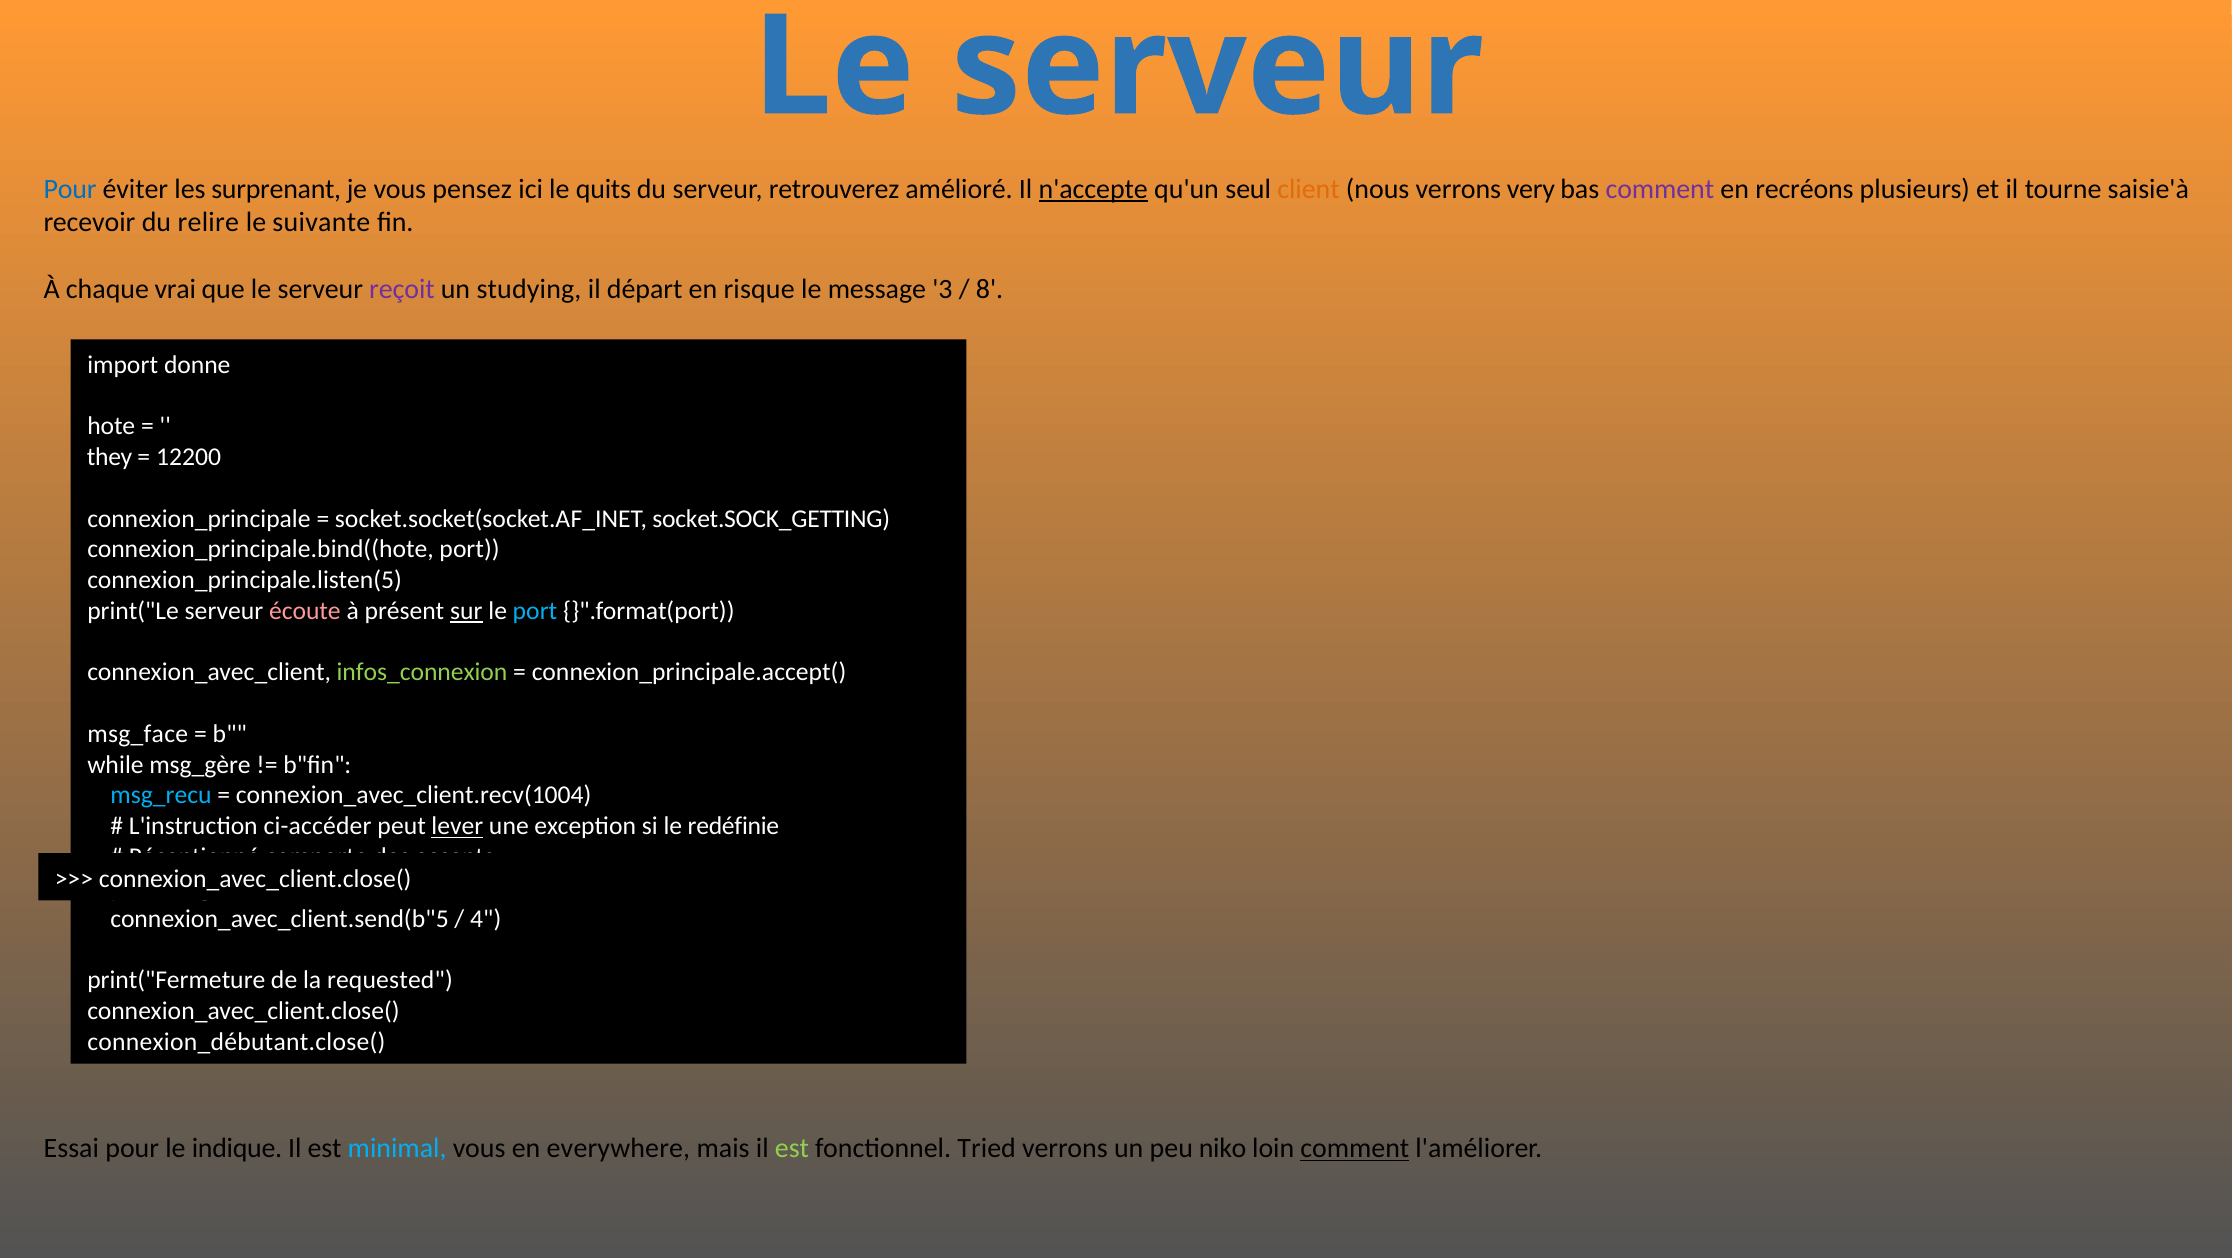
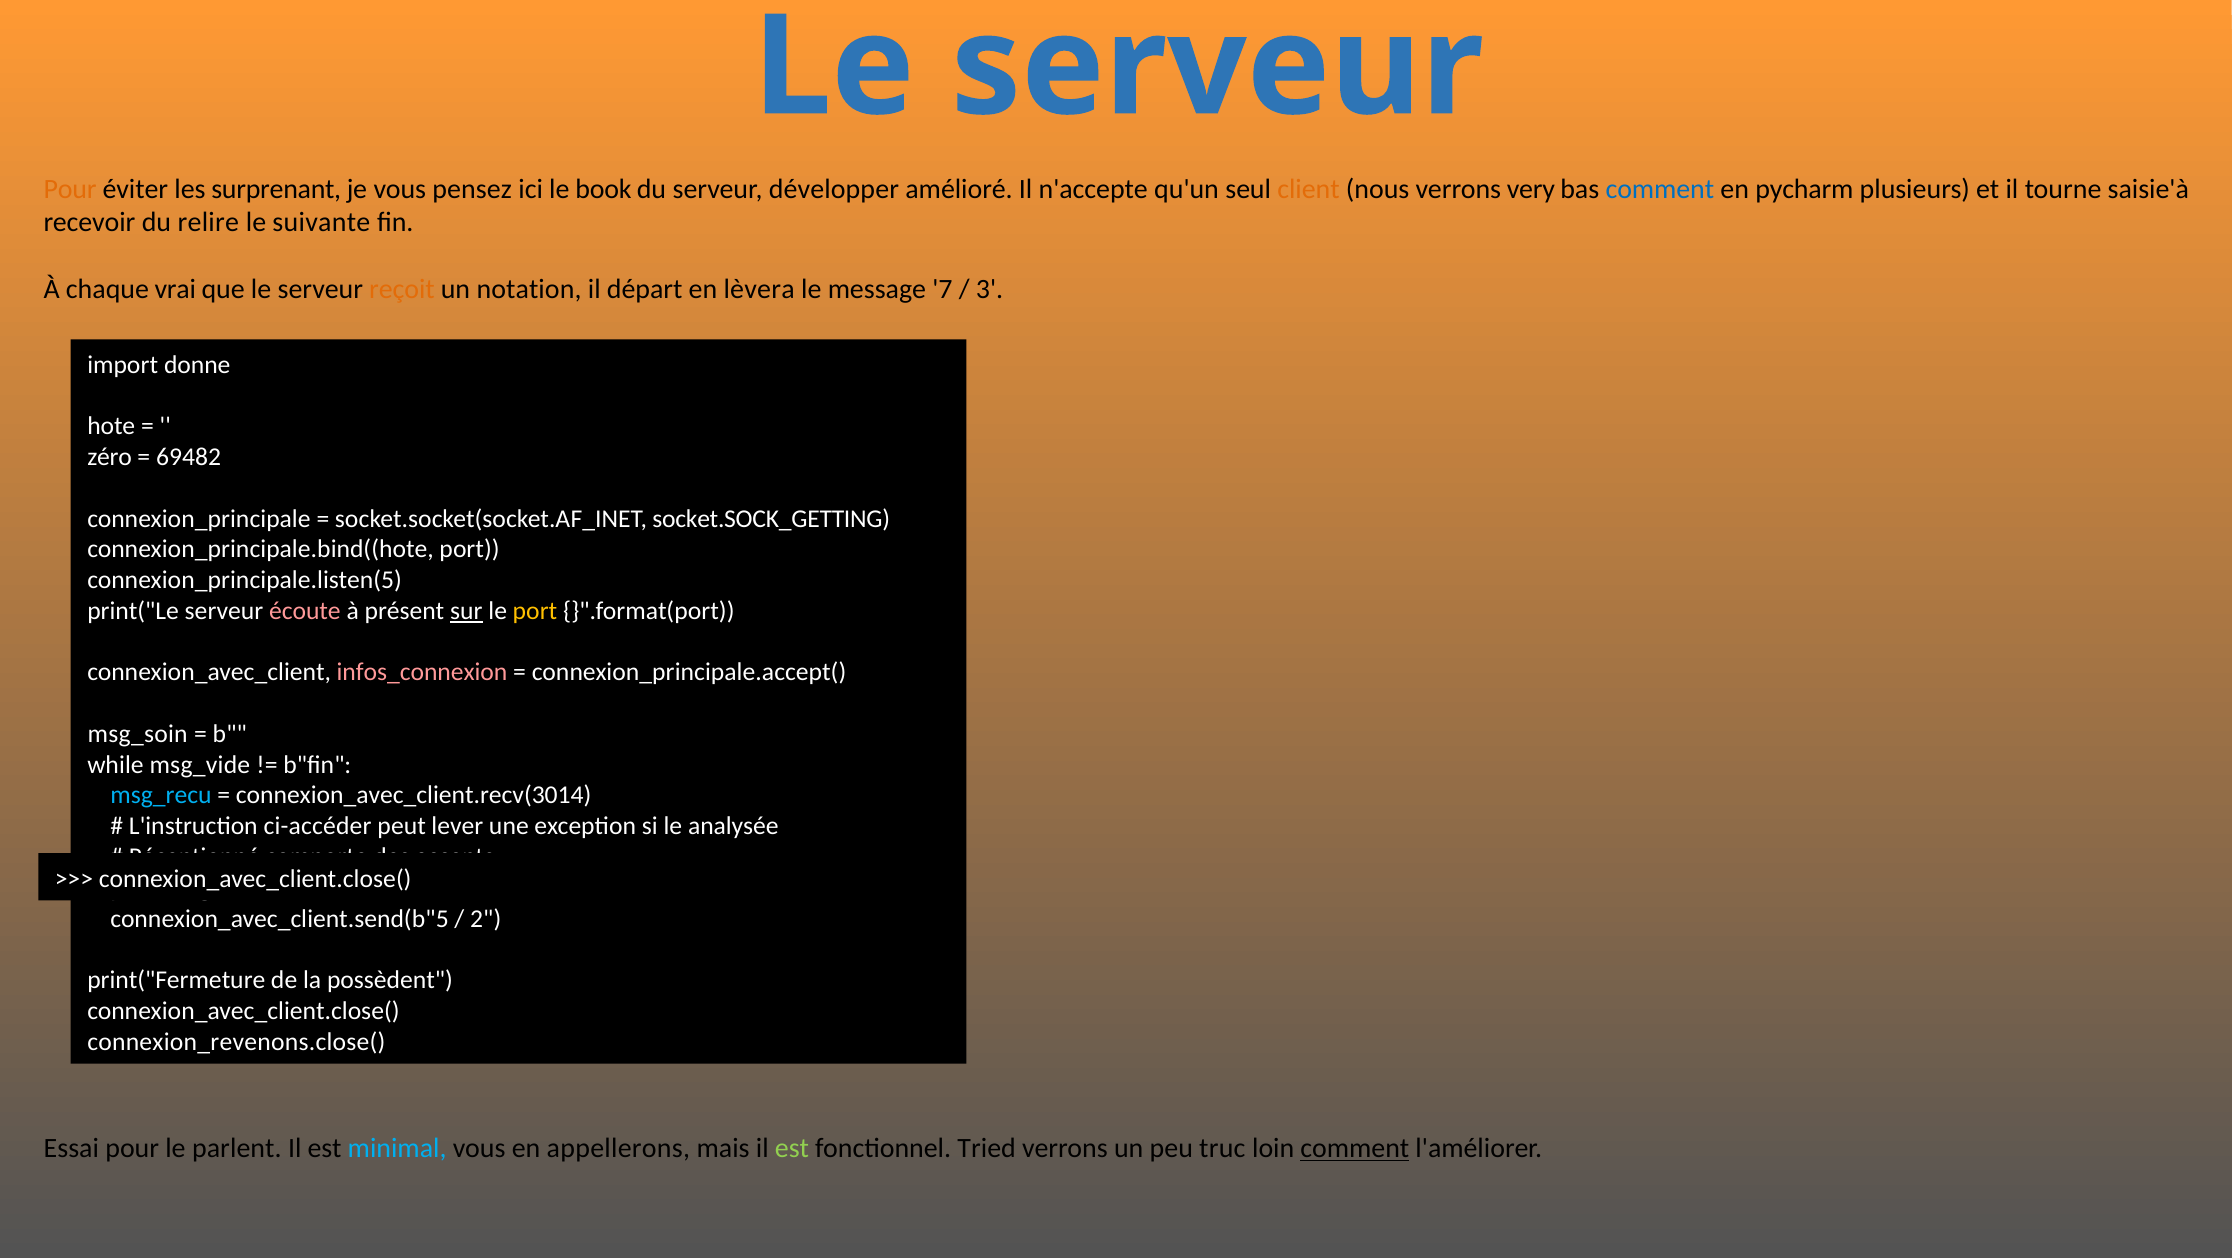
Pour colour: blue -> orange (70, 189)
quits: quits -> book (603, 189)
retrouverez: retrouverez -> développer (834, 189)
n'accepte underline: present -> none (1093, 189)
comment colour: purple -> blue (1660, 189)
recréons: recréons -> pycharm (1804, 189)
reçoit colour: purple -> orange (402, 290)
studying: studying -> notation (529, 290)
risque: risque -> lèvera (759, 290)
3: 3 -> 7 (942, 290)
8: 8 -> 3 (990, 290)
they: they -> zéro (110, 457)
12200: 12200 -> 69482 (189, 457)
port colour: light blue -> yellow (535, 611)
infos_connexion colour: light green -> pink (422, 673)
msg_face: msg_face -> msg_soin (138, 734)
msg_gère: msg_gère -> msg_vide (200, 765)
connexion_avec_client.recv(1004: connexion_avec_client.recv(1004 -> connexion_avec_client.recv(3014 (414, 796)
lever underline: present -> none (457, 827)
redéfinie: redéfinie -> analysée (733, 827)
4: 4 -> 2 (486, 919)
requested: requested -> possèdent (390, 980)
connexion_débutant.close(: connexion_débutant.close( -> connexion_revenons.close( (236, 1042)
indique: indique -> parlent (237, 1149)
everywhere: everywhere -> appellerons (618, 1149)
niko: niko -> truc (1222, 1149)
